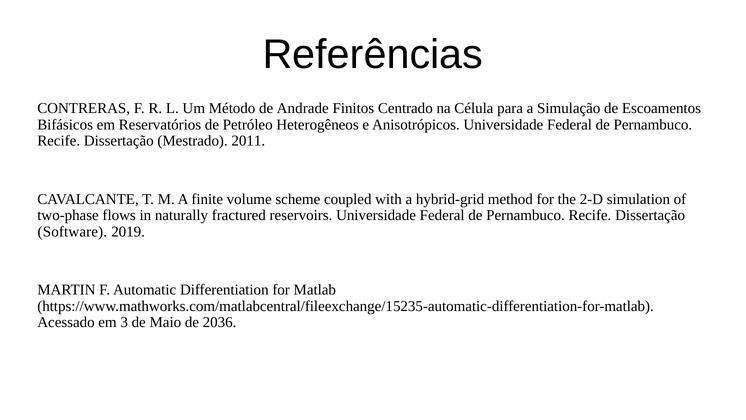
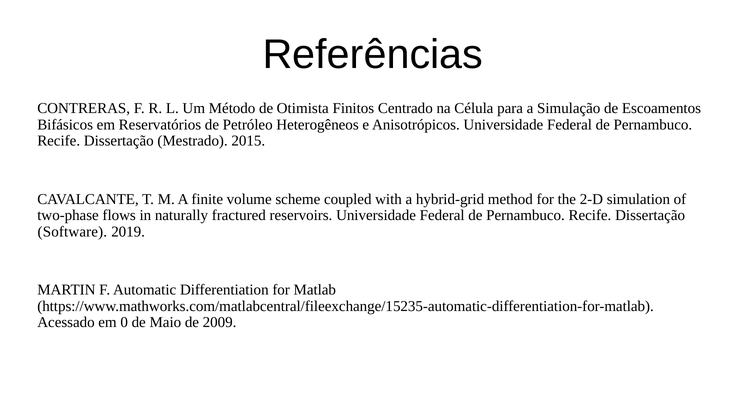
Andrade: Andrade -> Otimista (303, 108)
2011: 2011 -> 2015 (248, 141)
3: 3 -> 0 (124, 322)
2036: 2036 -> 2009 (220, 322)
